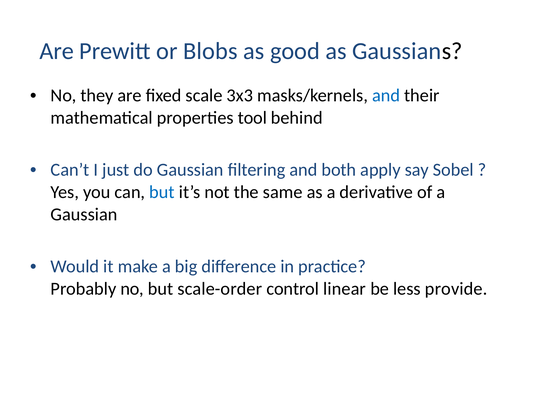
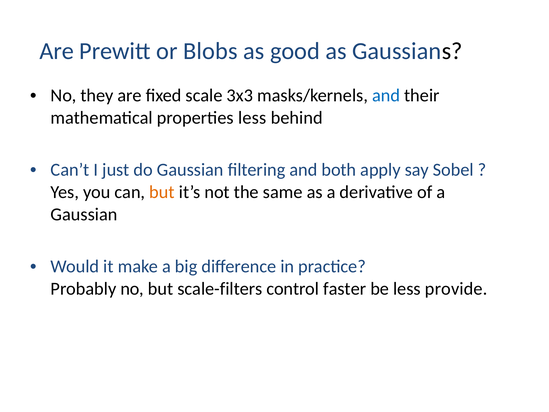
properties tool: tool -> less (252, 118)
but colour: blue -> orange (162, 192)
scale-order: scale-order -> scale-filters (220, 289)
linear: linear -> faster (345, 289)
